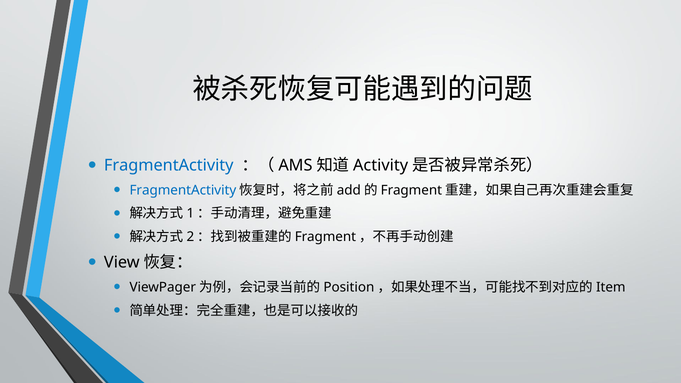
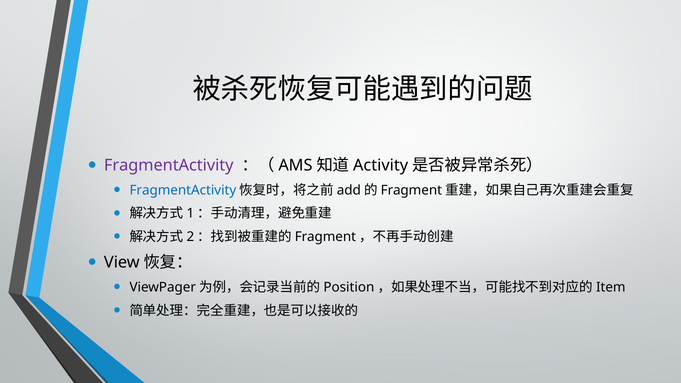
FragmentActivity colour: blue -> purple (169, 166)
